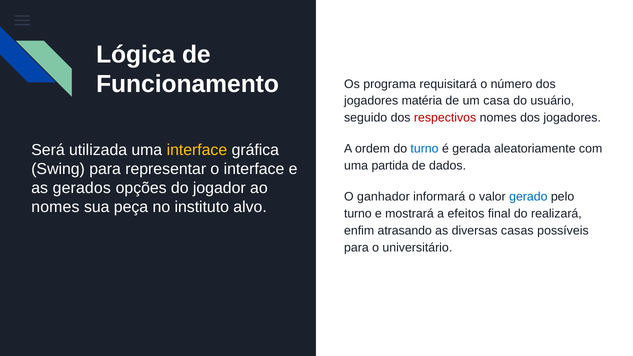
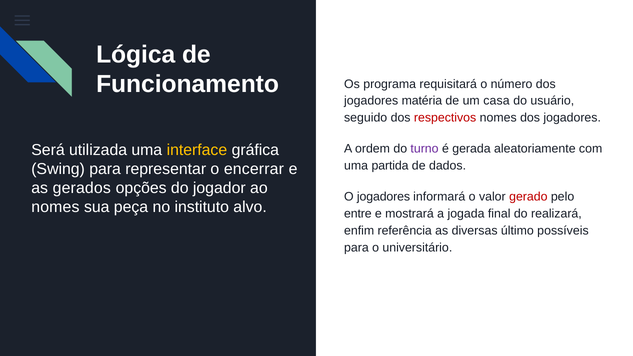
turno colour: blue -> purple (425, 149)
o interface: interface -> encerrar (254, 169)
O ganhador: ganhador -> jogadores (384, 197)
gerado colour: blue -> red (528, 197)
turno: turno -> entre (358, 214)
efeitos: efeitos -> jogada (466, 214)
atrasando: atrasando -> referência (405, 231)
casas: casas -> último (517, 231)
